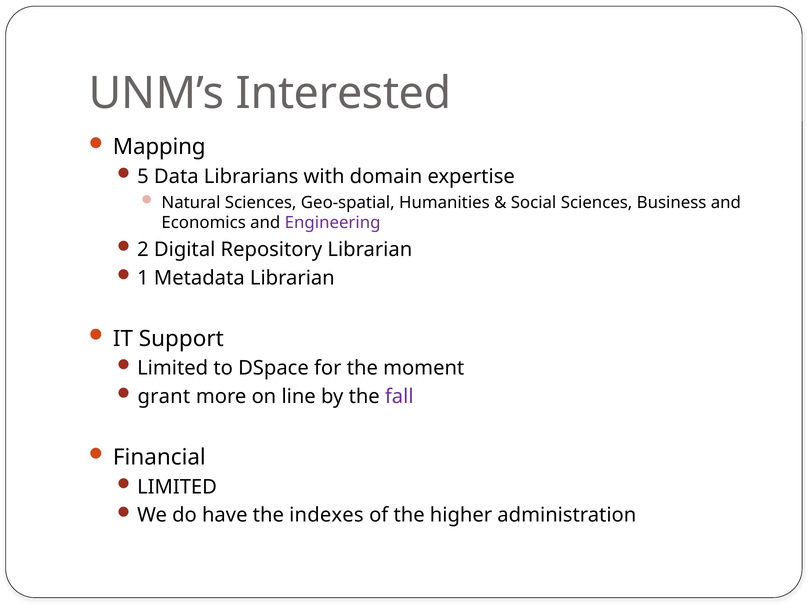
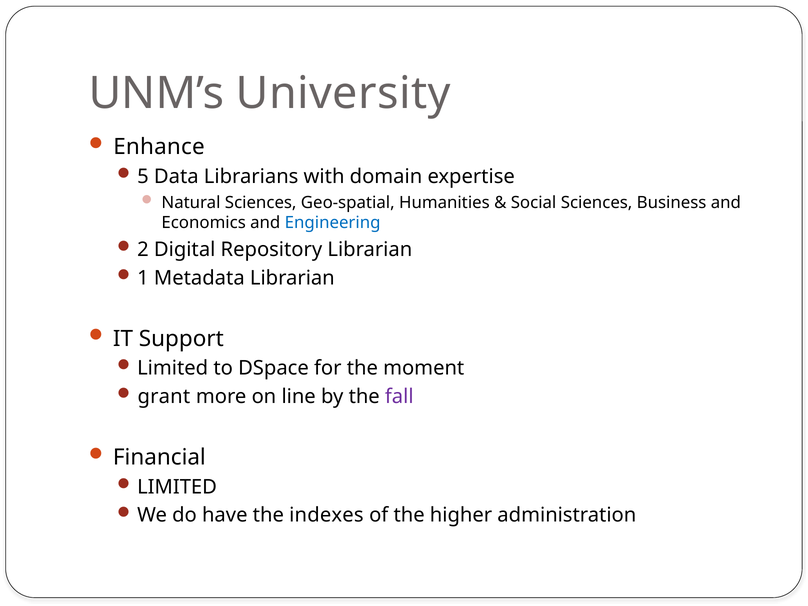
Interested: Interested -> University (343, 93)
Mapping: Mapping -> Enhance (159, 147)
Engineering colour: purple -> blue (333, 223)
